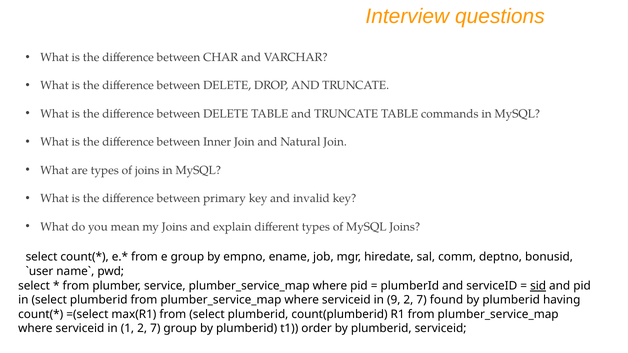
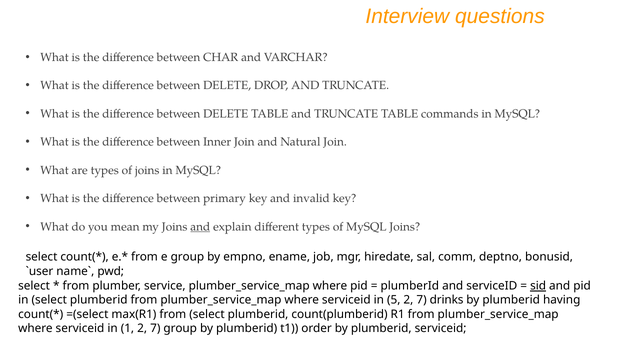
and underline: none -> present (200, 227)
9: 9 -> 5 (394, 300)
found: found -> drinks (447, 300)
